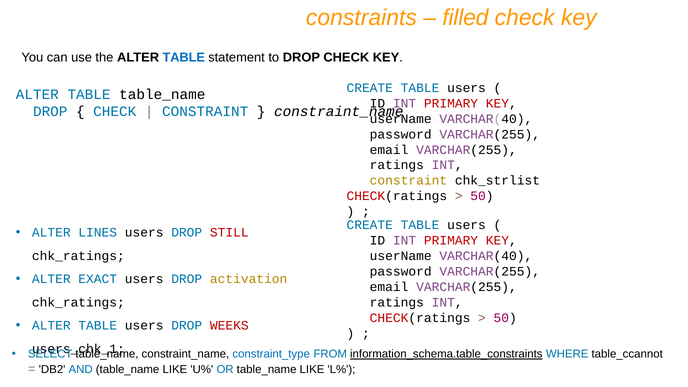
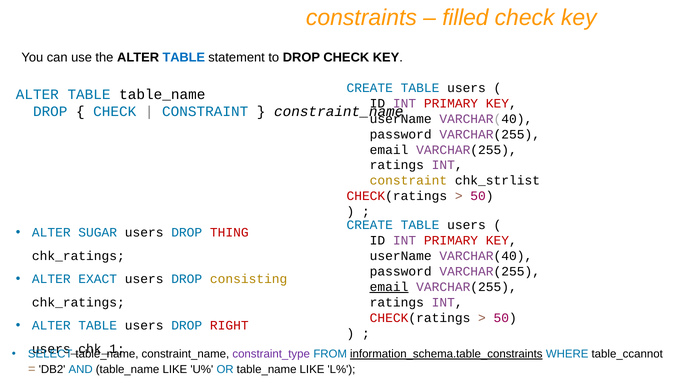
LINES: LINES -> SUGAR (98, 233)
STILL: STILL -> THING (229, 233)
activation: activation -> consisting (249, 279)
email underline: none -> present (389, 287)
WEEKS: WEEKS -> RIGHT (229, 326)
constraint_type colour: blue -> purple (271, 354)
